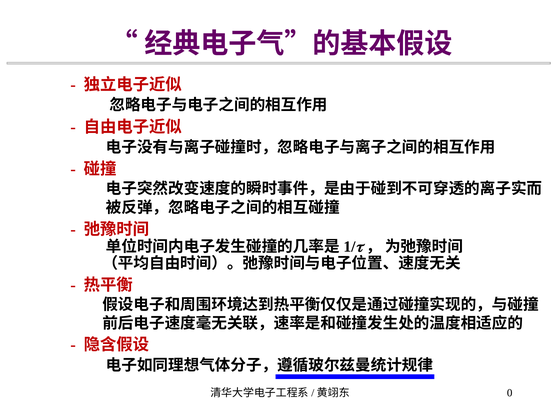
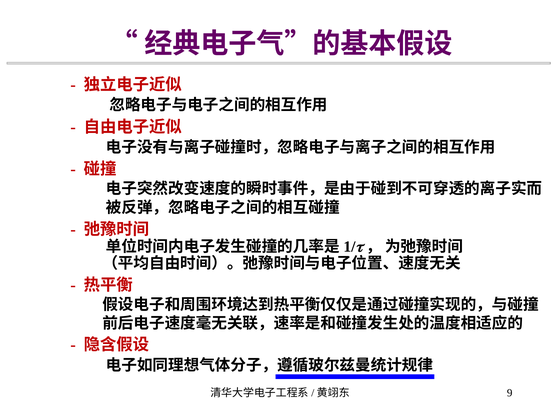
0: 0 -> 9 (510, 393)
